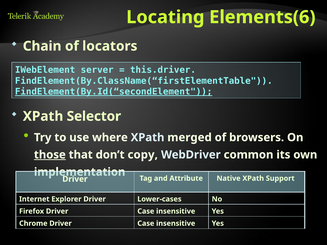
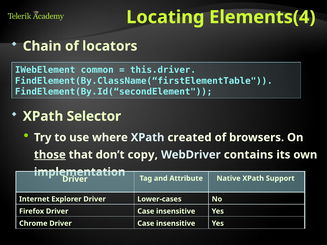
Elements(6: Elements(6 -> Elements(4 (262, 17)
server: server -> common (97, 70)
FindElement(By.Id(“secondElement underline: present -> none (114, 92)
merged: merged -> created (190, 138)
common: common -> contains (248, 155)
